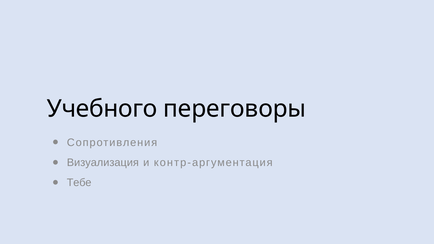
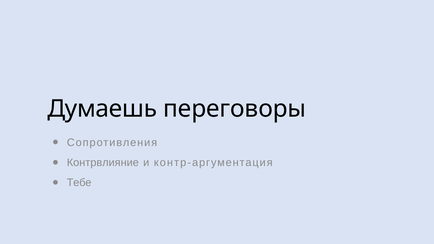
Учебного: Учебного -> Думаешь (102, 109)
Визуализация: Визуализация -> Контрвлияние (103, 163)
